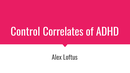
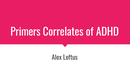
Control: Control -> Primers (26, 32)
